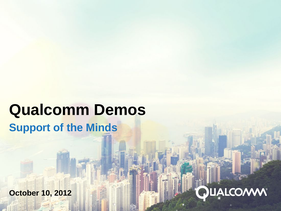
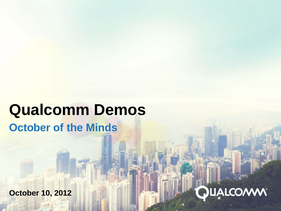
Support: Support -> October (30, 128)
